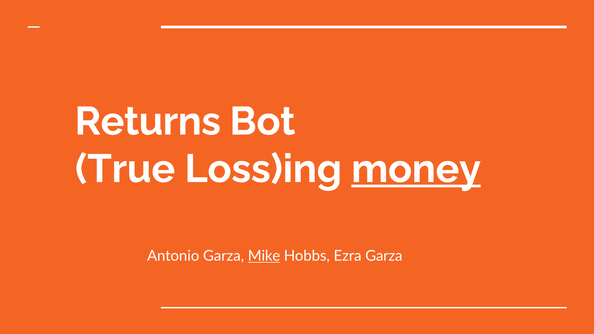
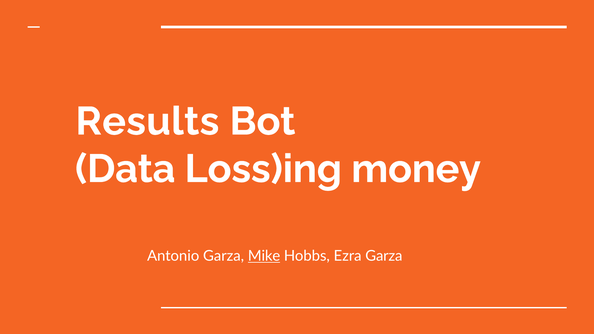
Returns: Returns -> Results (147, 122)
True: True -> Data (125, 169)
money underline: present -> none (416, 169)
